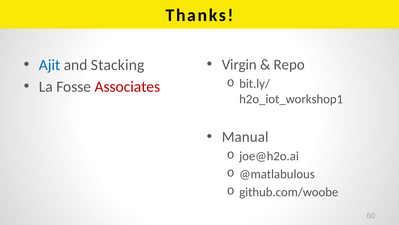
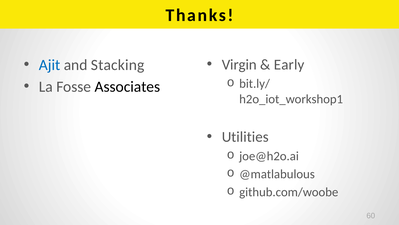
Repo: Repo -> Early (289, 64)
Associates colour: red -> black (127, 86)
Manual: Manual -> Utilities (245, 137)
